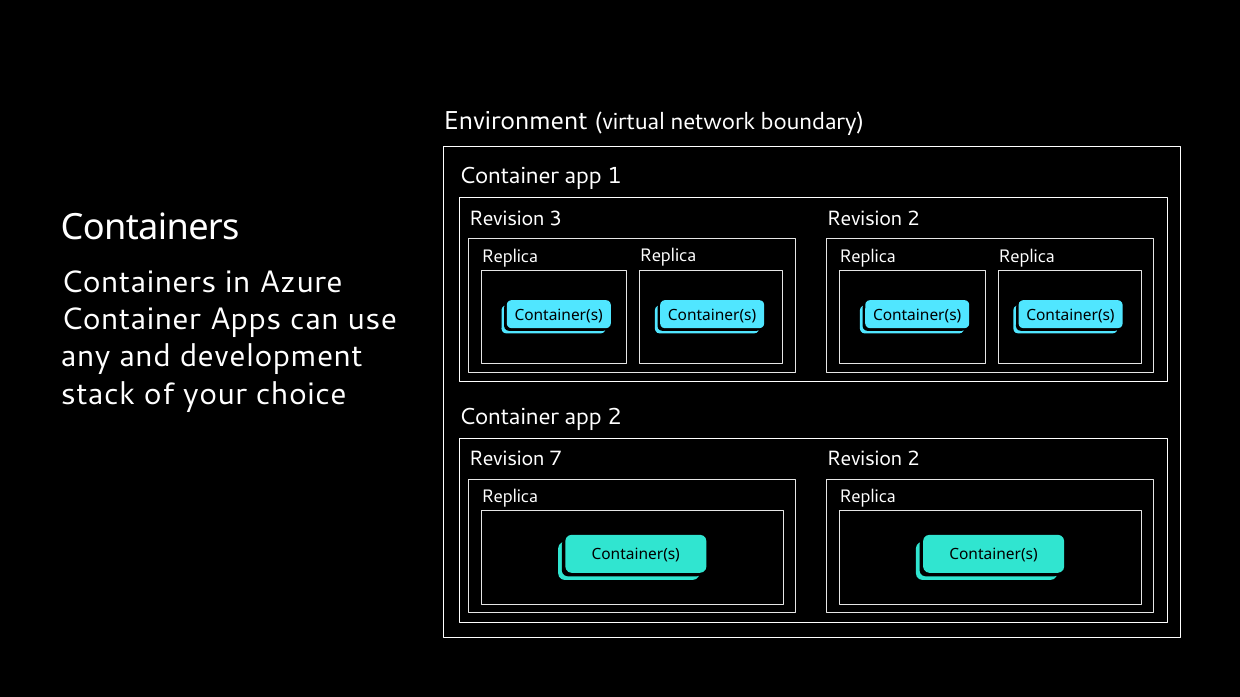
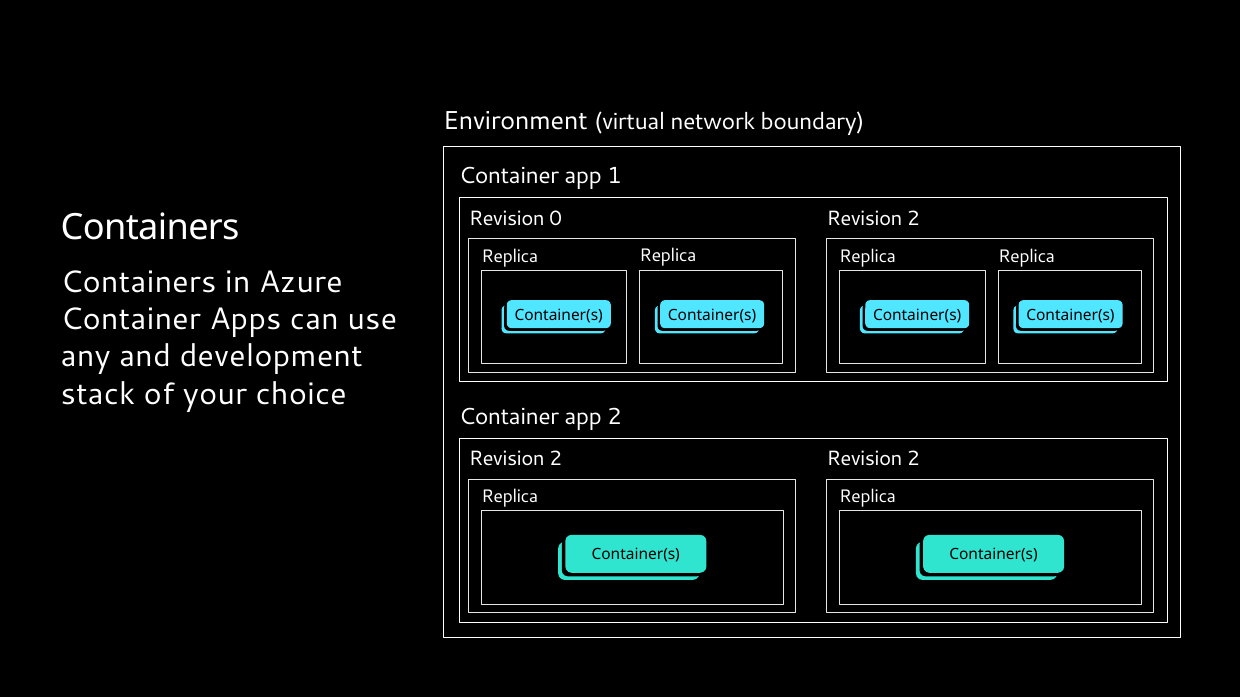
3: 3 -> 0 (556, 219)
7: 7 -> 2 (556, 459)
